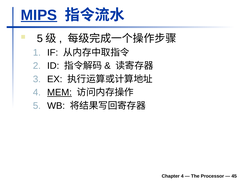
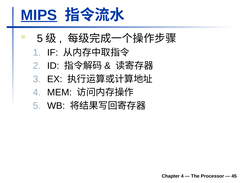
MEM underline: present -> none (60, 92)
